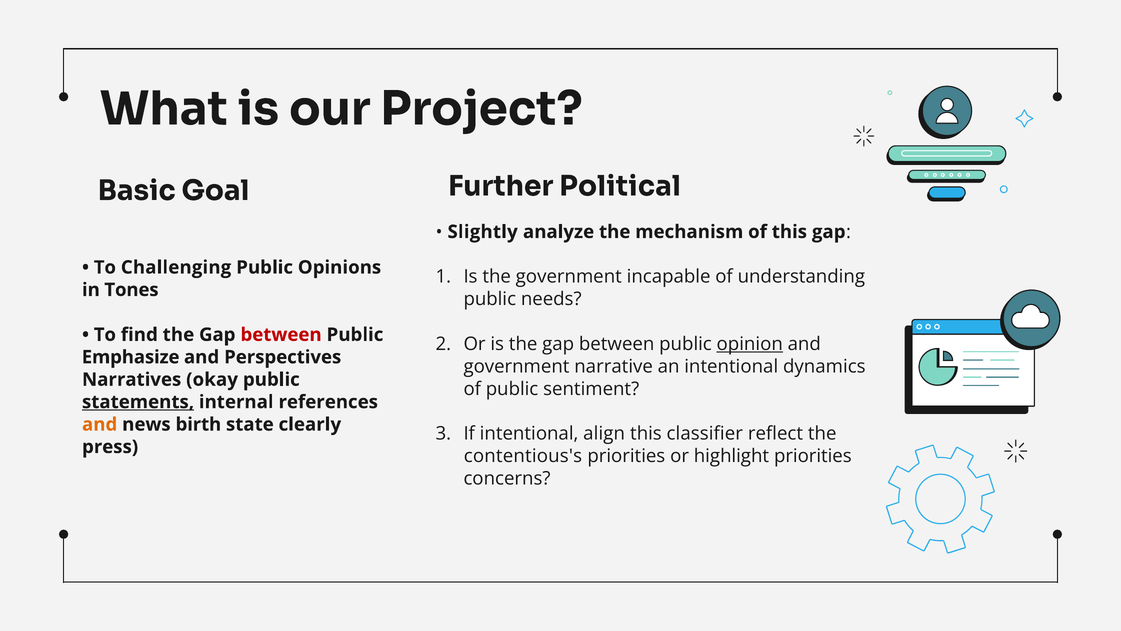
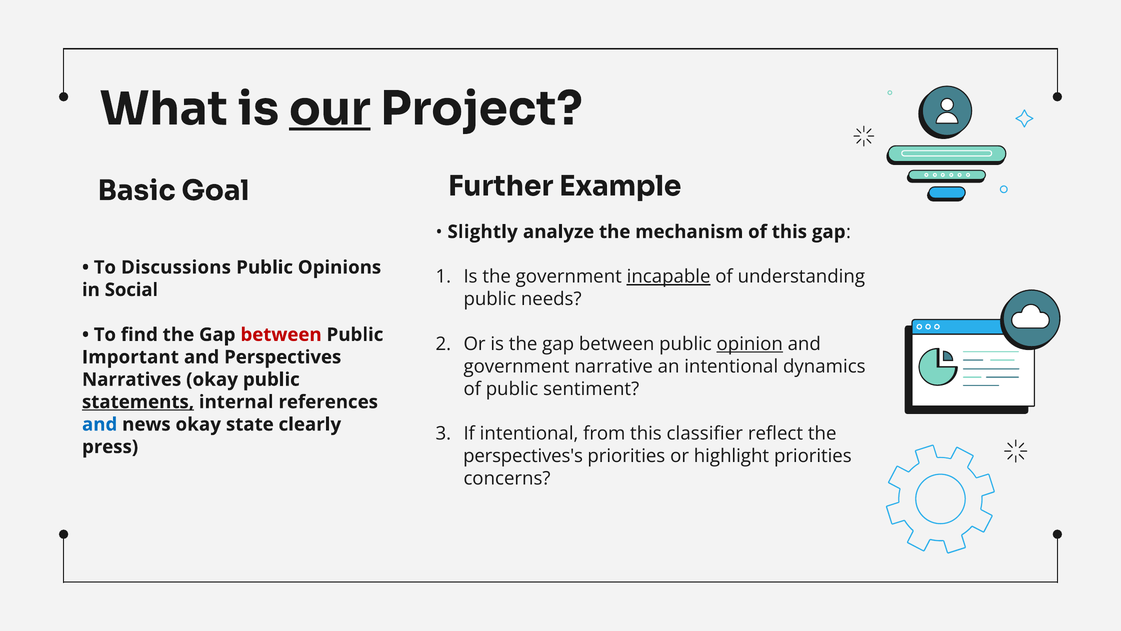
our underline: none -> present (330, 109)
Political: Political -> Example (620, 186)
Challenging: Challenging -> Discussions (176, 267)
incapable underline: none -> present (669, 277)
Tones: Tones -> Social (131, 290)
Emphasize: Emphasize -> Important (130, 357)
and colour: orange -> blue (100, 424)
news birth: birth -> okay (198, 424)
align: align -> from (604, 434)
contentious's: contentious's -> perspectives's (523, 456)
